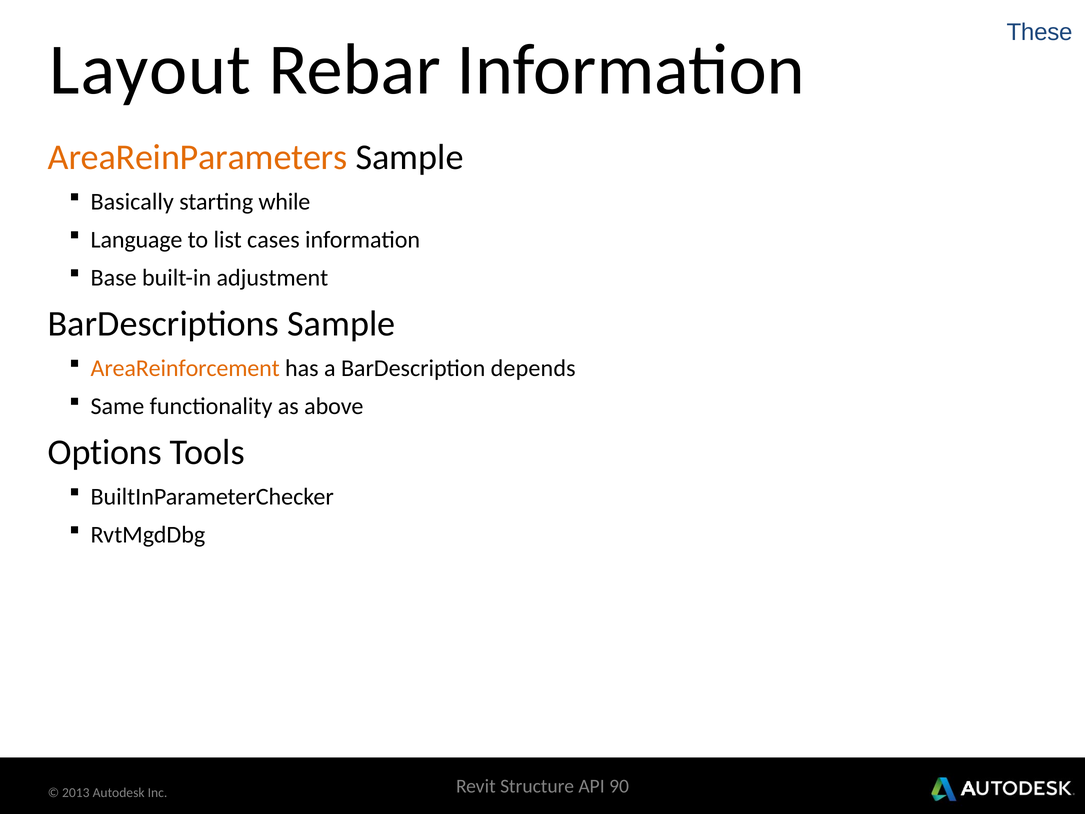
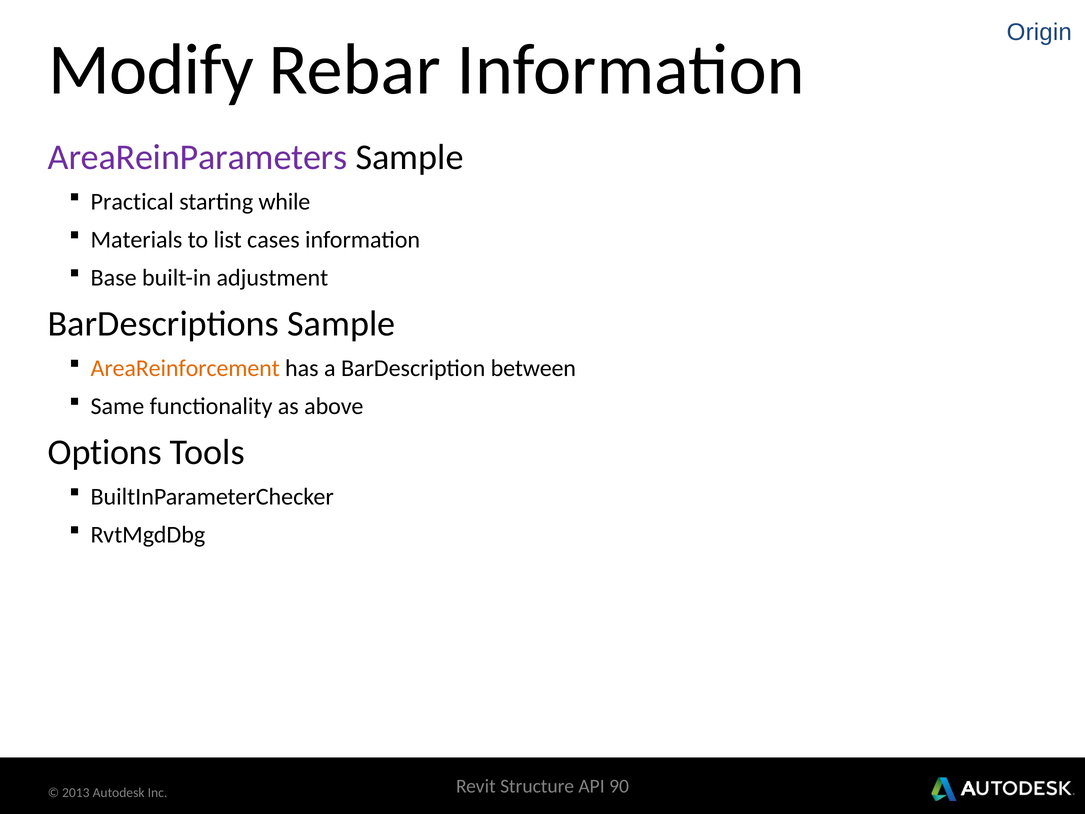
These: These -> Origin (1039, 32)
Layout: Layout -> Modify (151, 70)
AreaReinParameters colour: orange -> purple (198, 157)
Basically: Basically -> Practical (132, 202)
Language: Language -> Materials (136, 240)
depends: depends -> between (533, 368)
